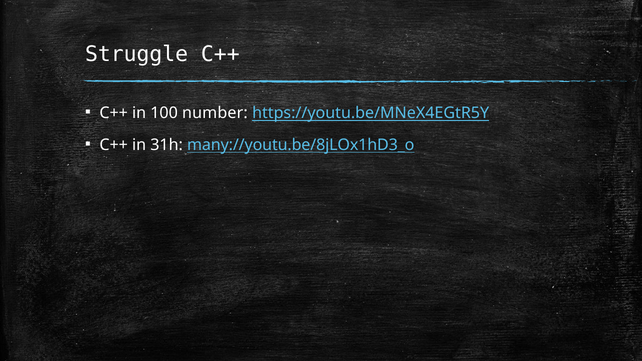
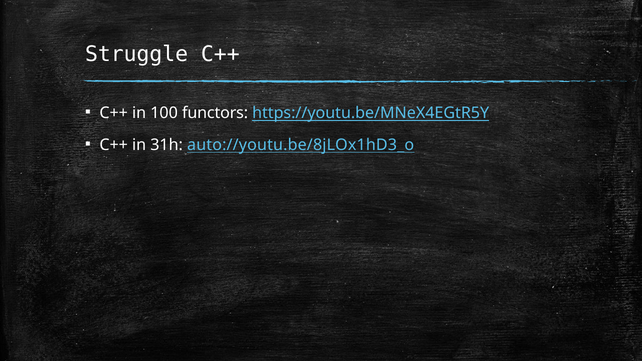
number: number -> functors (215, 113)
many://youtu.be/8jLOx1hD3_o: many://youtu.be/8jLOx1hD3_o -> auto://youtu.be/8jLOx1hD3_o (301, 145)
